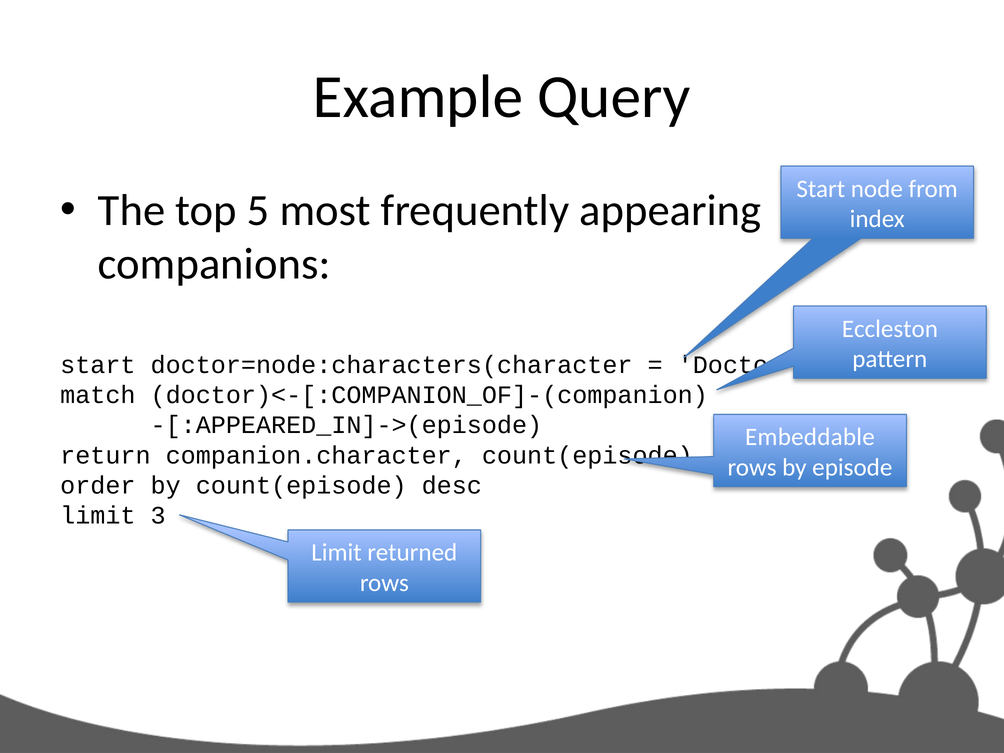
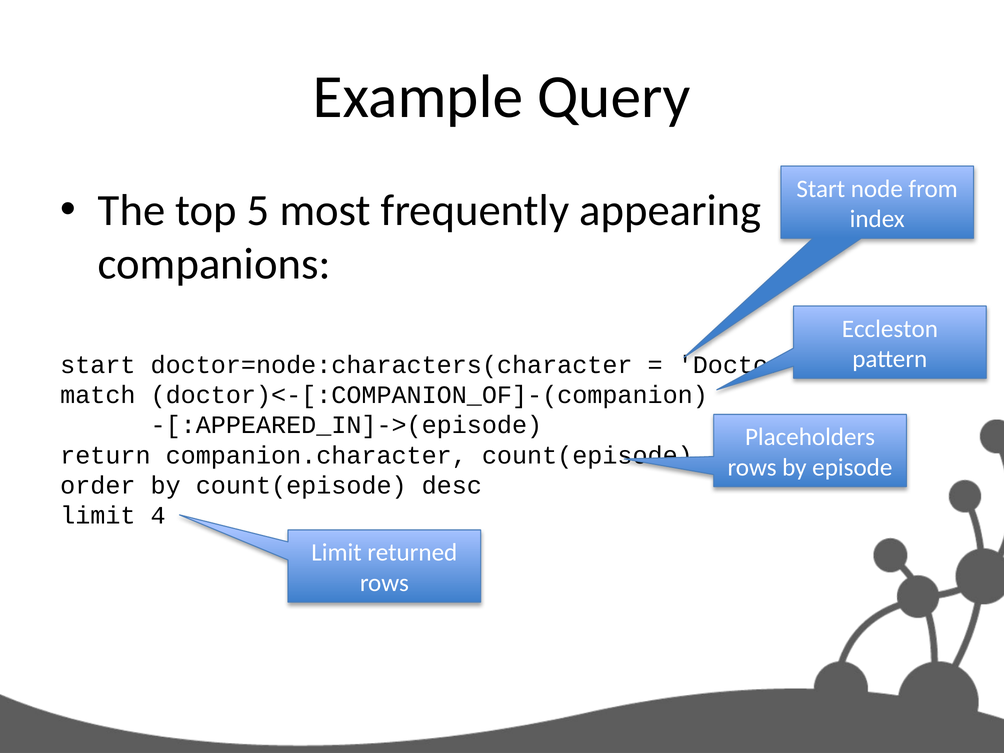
Embeddable: Embeddable -> Placeholders (810, 437)
3: 3 -> 4 (158, 516)
